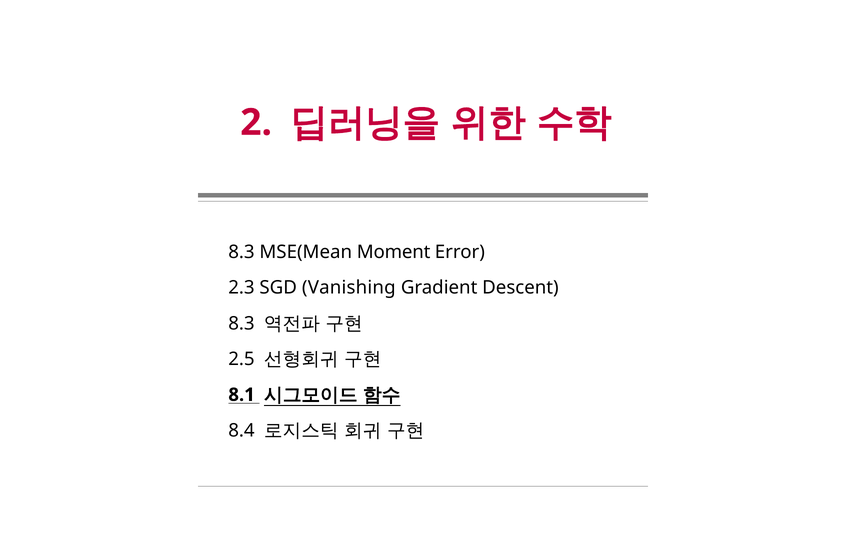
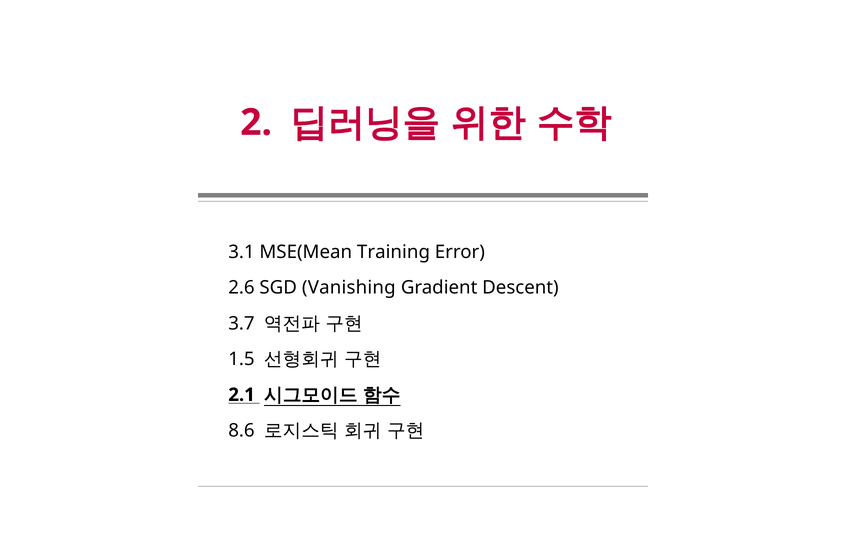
8.3: 8.3 -> 3.1 (241, 252)
Moment: Moment -> Training (393, 252)
2.3: 2.3 -> 2.6 (241, 288)
8.3: 8.3 -> 3.7 (241, 324)
2.5: 2.5 -> 1.5 (241, 359)
8.1: 8.1 -> 2.1 (242, 395)
8.4: 8.4 -> 8.6 (241, 431)
